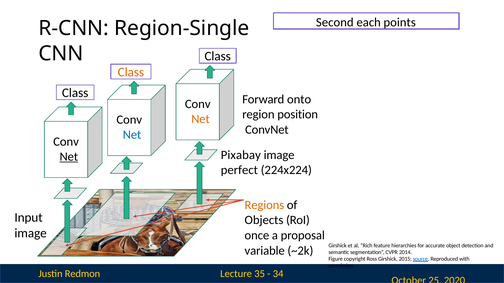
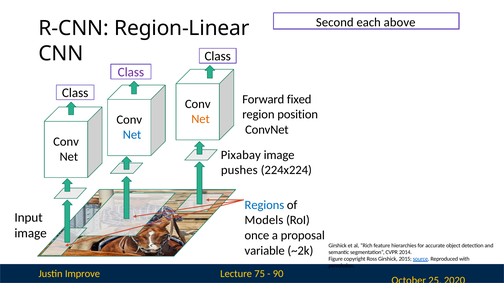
points: points -> above (400, 22)
Region-Single: Region-Single -> Region-Linear (182, 28)
Class colour: orange -> purple (131, 72)
onto: onto -> fixed (299, 100)
Net underline: present -> none (69, 157)
perfect: perfect -> pushes (239, 170)
Regions colour: orange -> blue (264, 205)
Objects: Objects -> Models (264, 220)
Redmon: Redmon -> Improve (82, 274)
35: 35 -> 75 (260, 274)
34: 34 -> 90 (278, 274)
